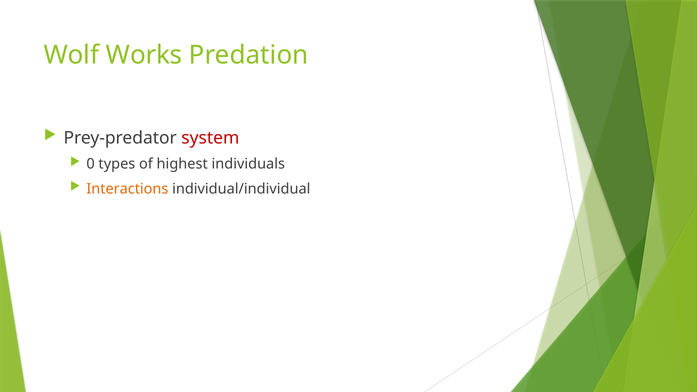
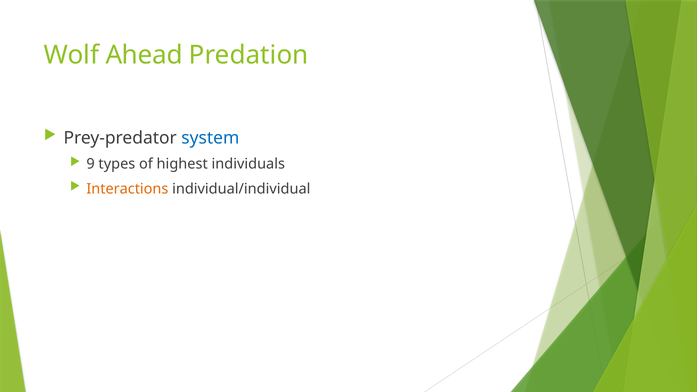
Works: Works -> Ahead (144, 55)
system colour: red -> blue (210, 138)
0: 0 -> 9 (91, 164)
